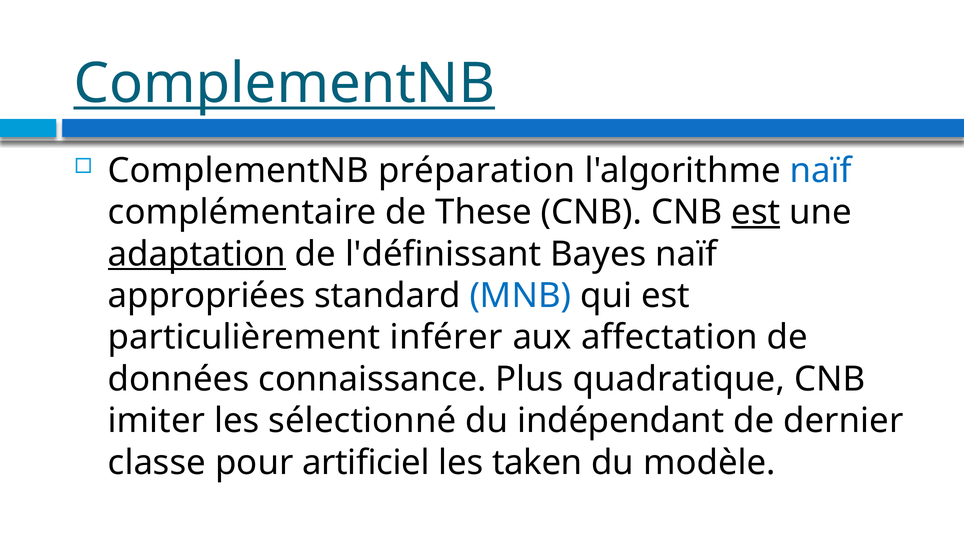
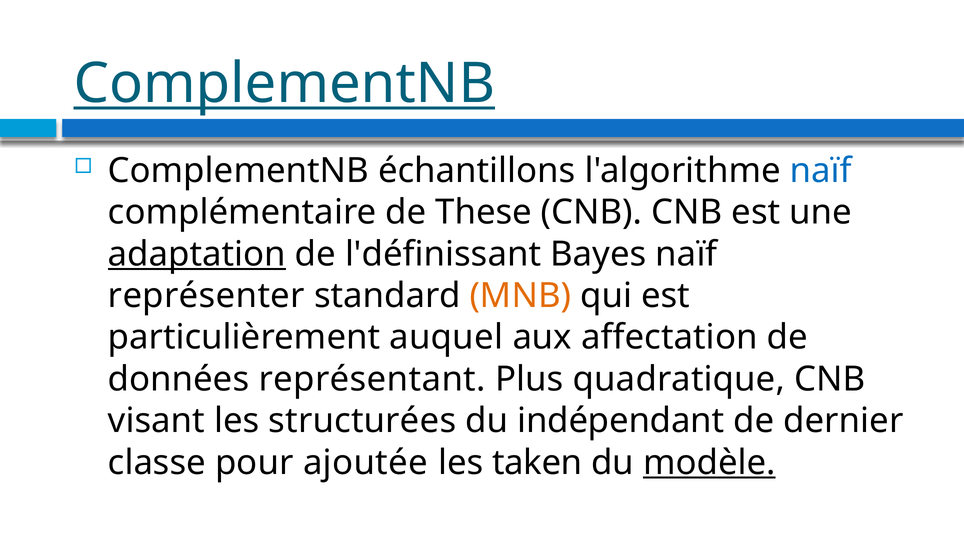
préparation: préparation -> échantillons (477, 171)
est underline: present -> none (756, 212)
appropriées: appropriées -> représenter (206, 296)
MNB colour: blue -> orange (520, 296)
inférer: inférer -> auquel (446, 338)
connaissance: connaissance -> représentant (372, 379)
imiter: imiter -> visant (156, 421)
sélectionné: sélectionné -> structurées (362, 421)
artificiel: artificiel -> ajoutée (366, 463)
modèle underline: none -> present (709, 463)
